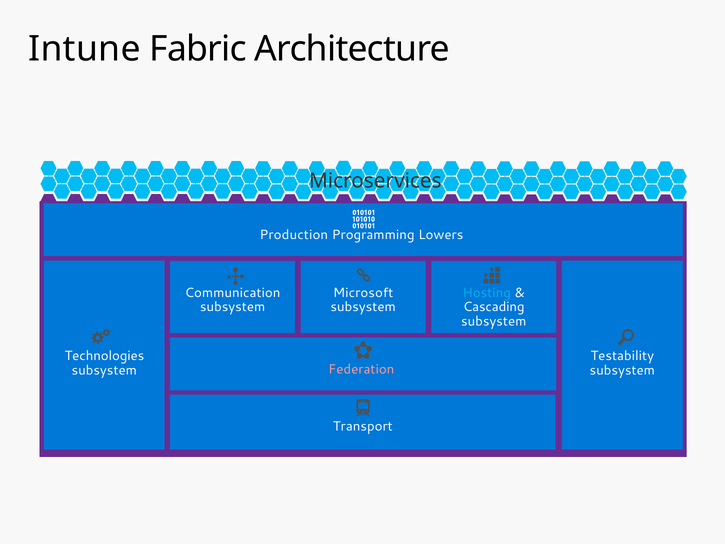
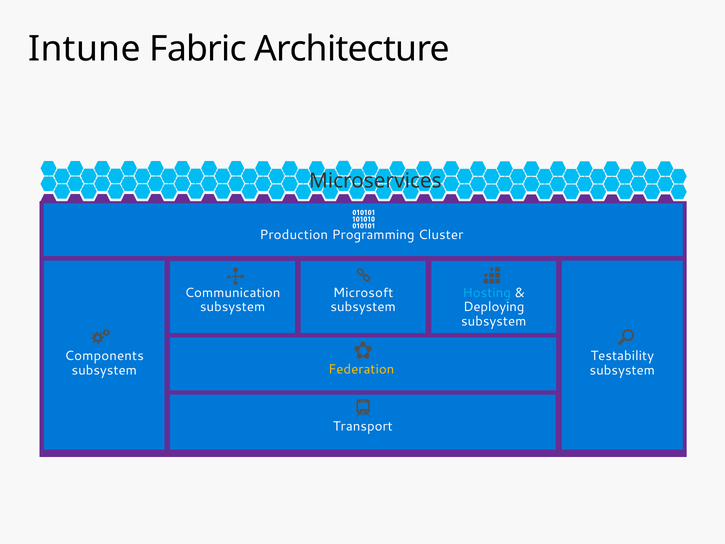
Lowers: Lowers -> Cluster (441, 235)
Cascading: Cascading -> Deploying (494, 307)
Technologies: Technologies -> Components (104, 356)
Federation colour: pink -> yellow (361, 369)
